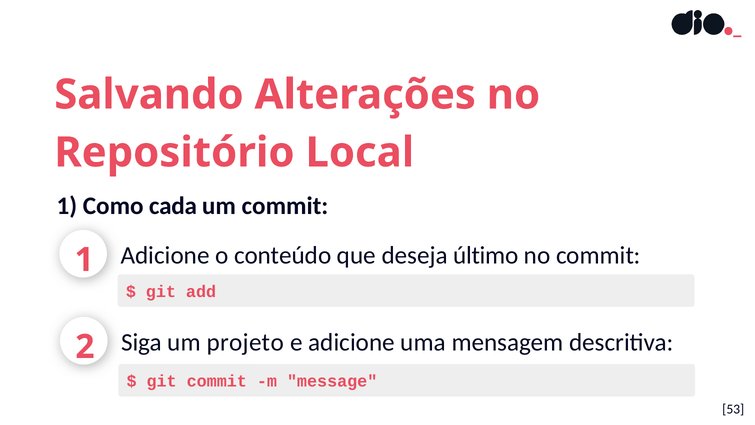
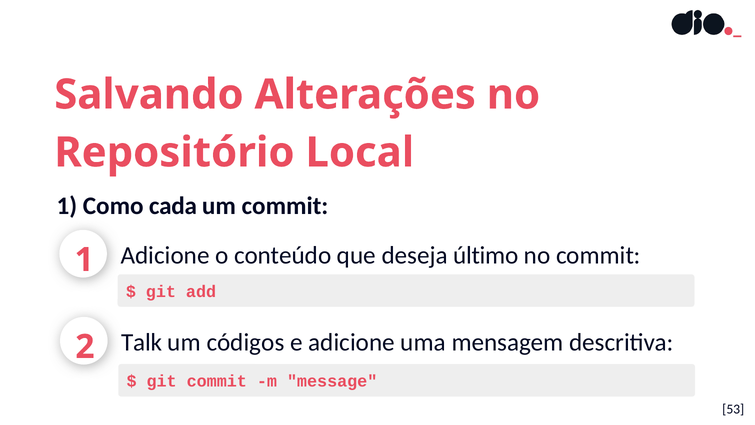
Siga: Siga -> Talk (142, 342)
projeto: projeto -> códigos (245, 342)
